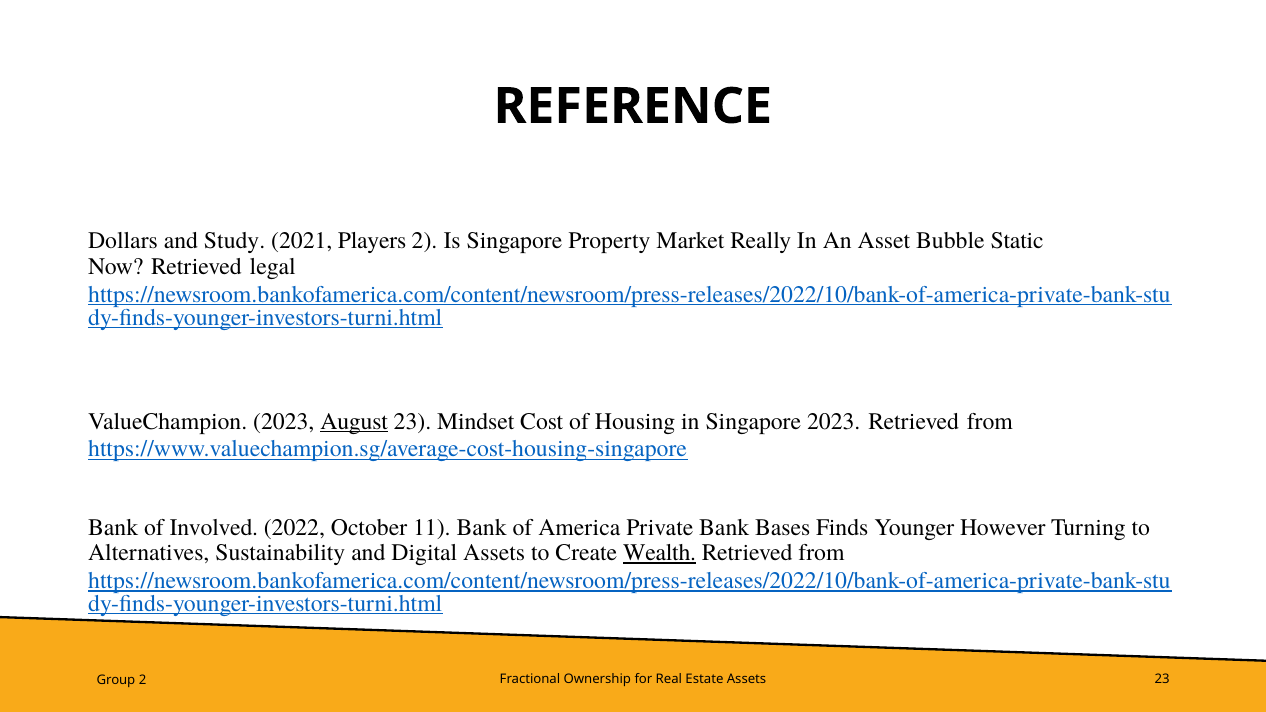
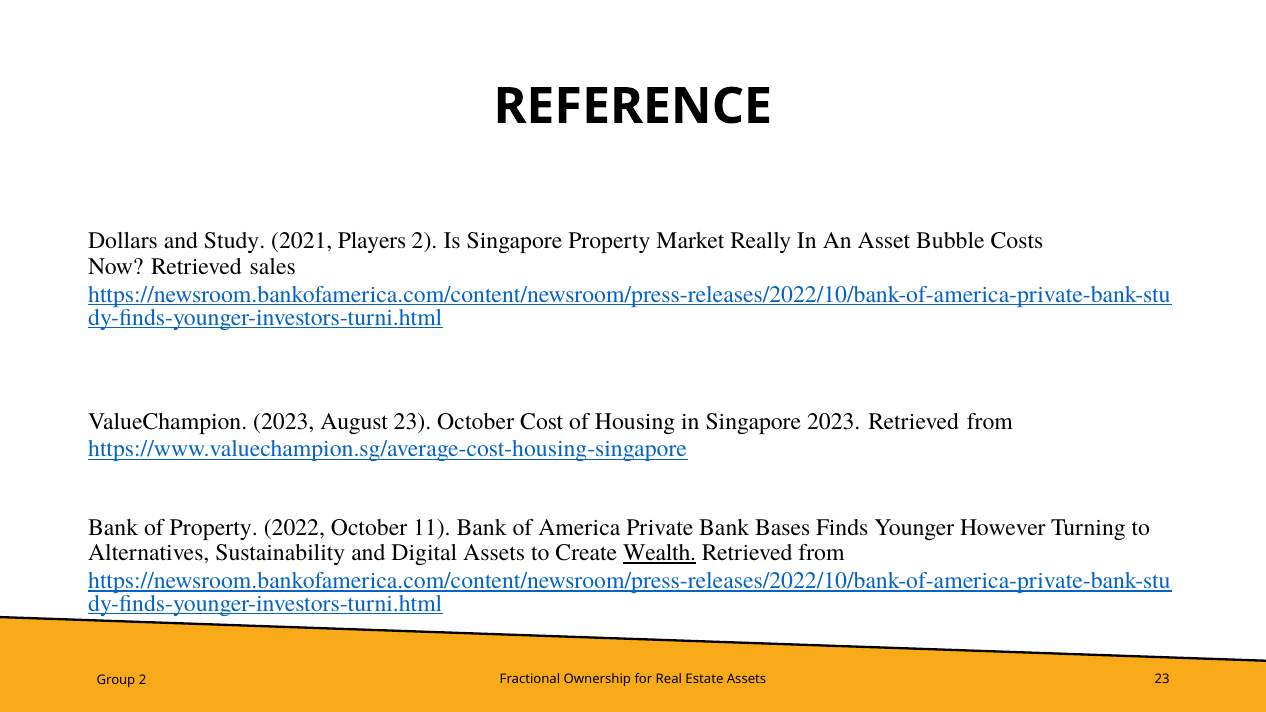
Static: Static -> Costs (1017, 241)
legal: legal -> sales (273, 267)
August underline: present -> none (354, 421)
23 Mindset: Mindset -> October (476, 421)
of Involved: Involved -> Property (214, 527)
